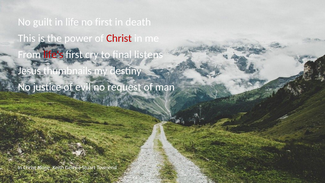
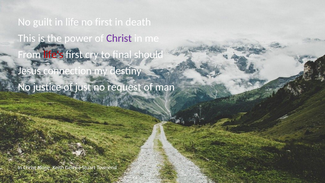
Christ colour: red -> purple (119, 38)
listens: listens -> should (149, 55)
thumbnails: thumbnails -> connection (67, 71)
evil: evil -> just (83, 87)
